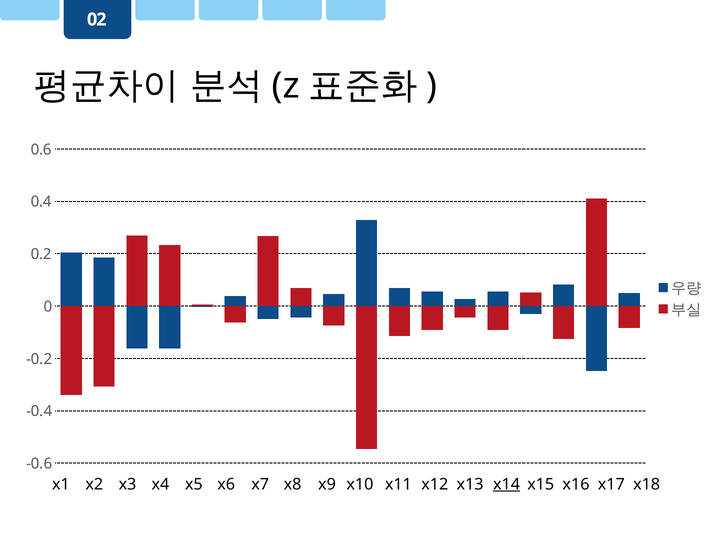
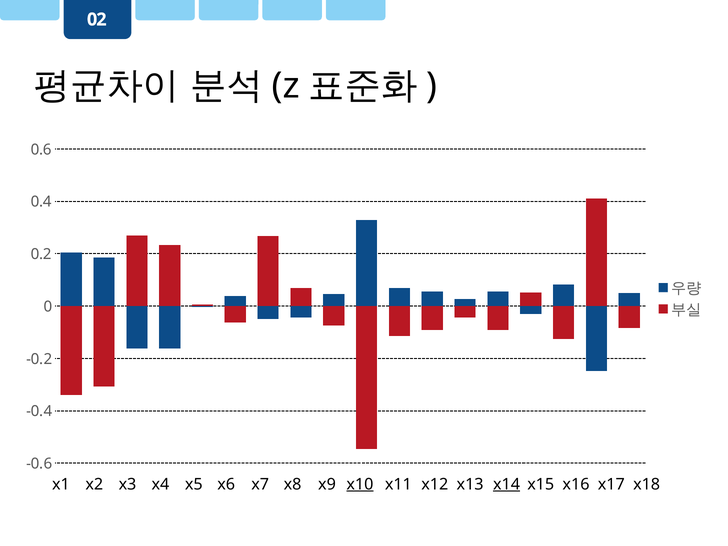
x10 underline: none -> present (360, 484)
